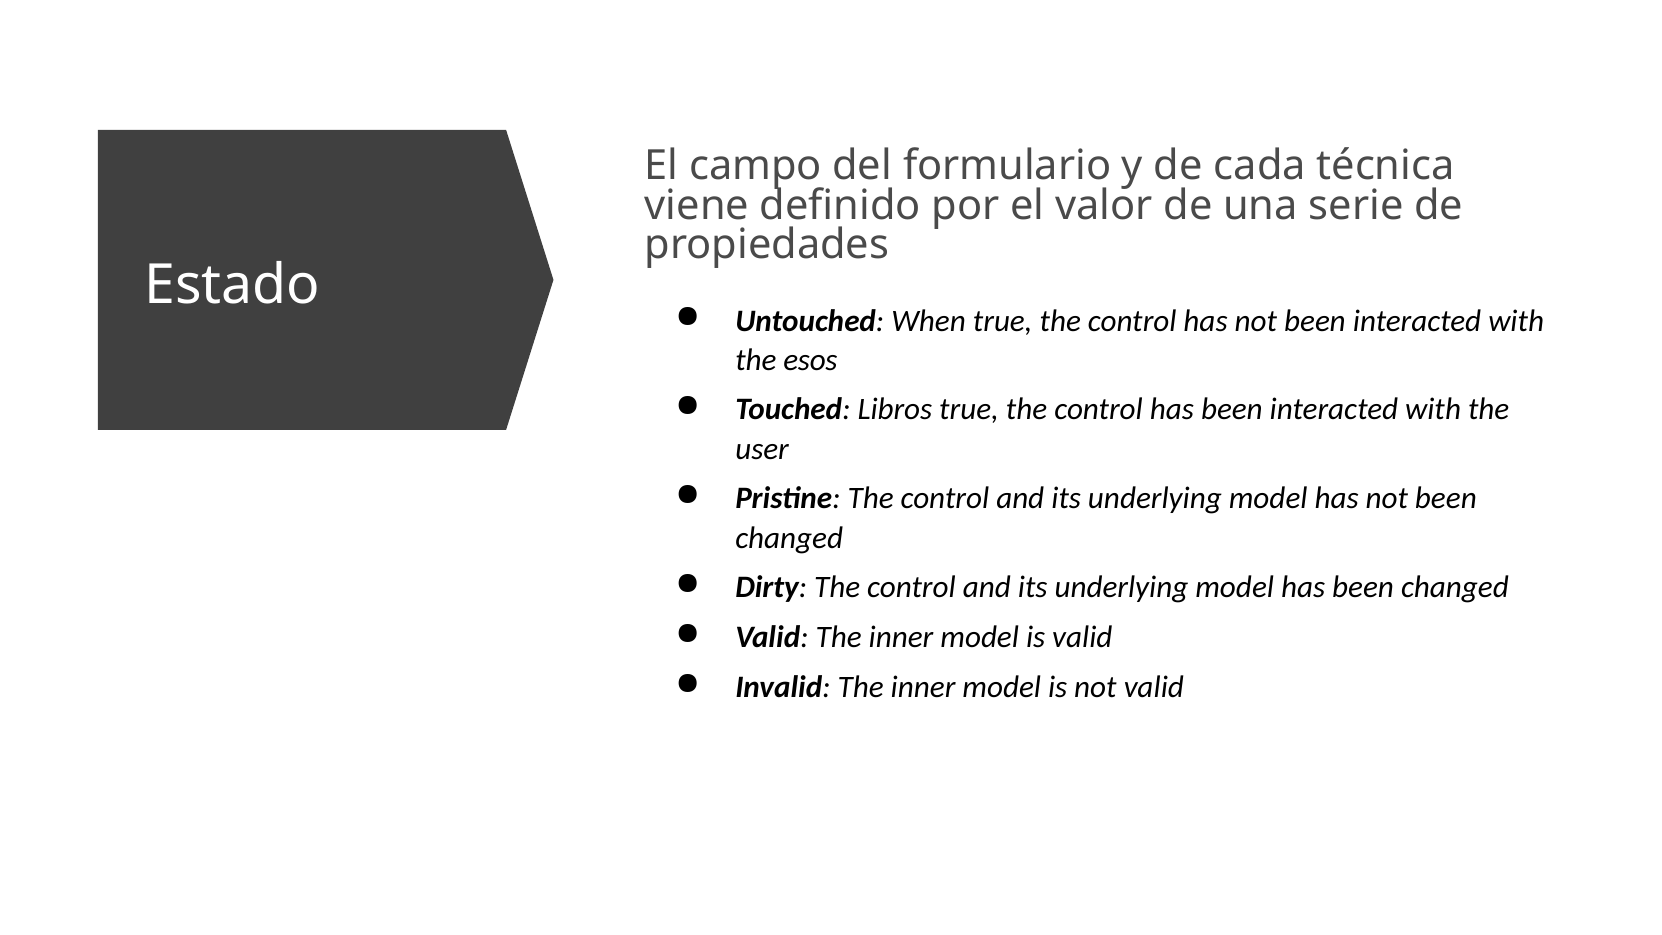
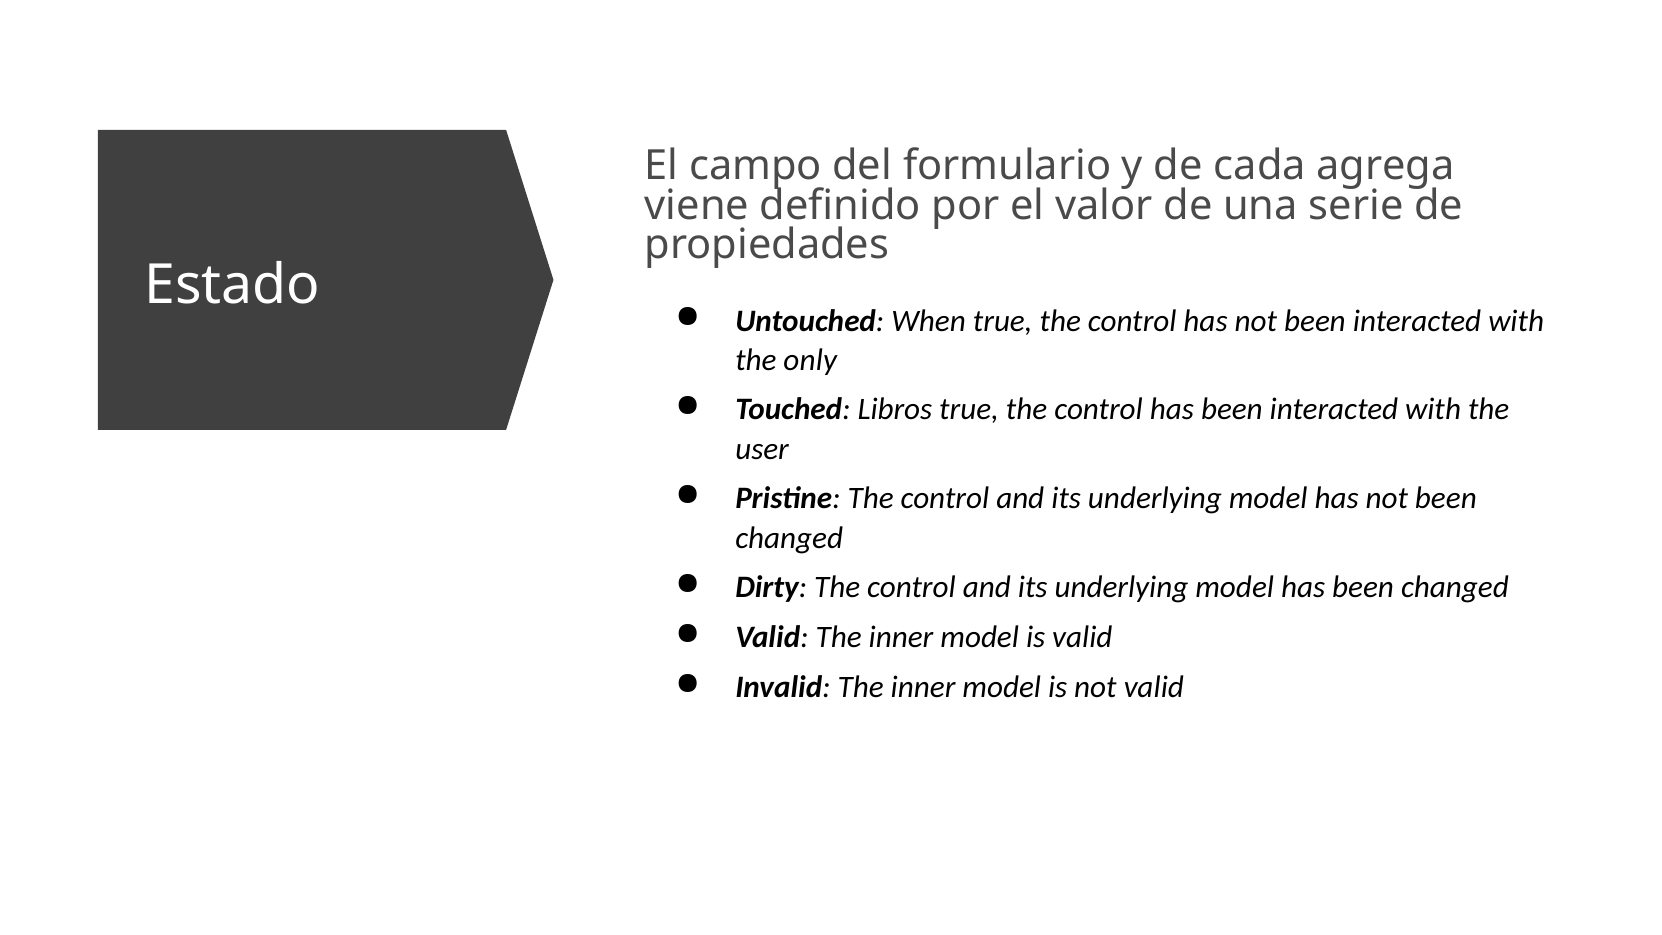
técnica: técnica -> agrega (1386, 165)
esos: esos -> only (810, 360)
